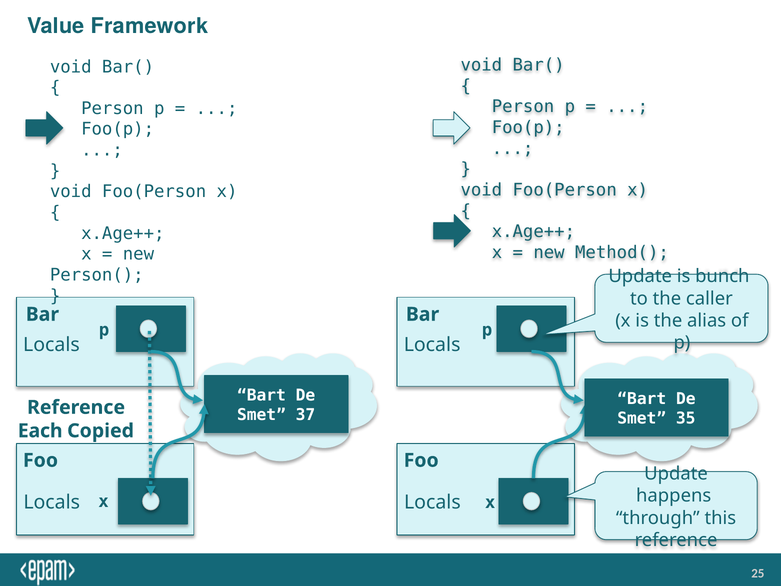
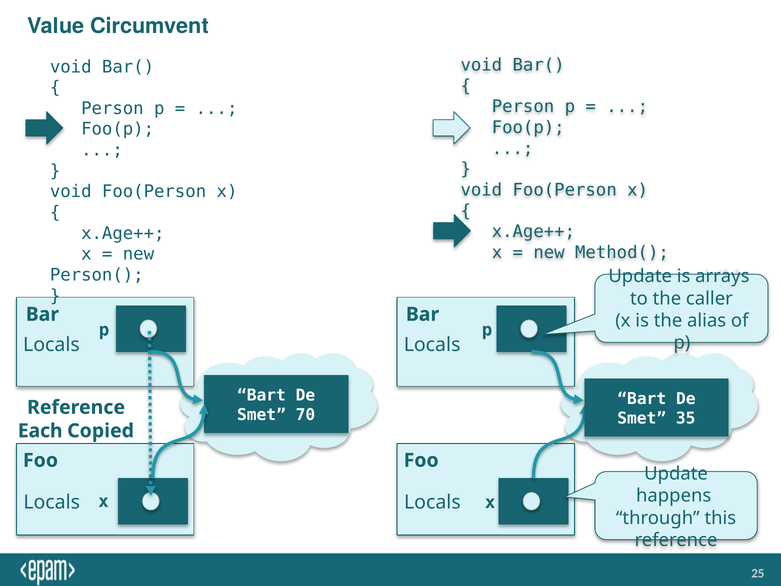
Framework: Framework -> Circumvent (150, 26)
bunch: bunch -> arrays (722, 276)
37: 37 -> 70 (305, 415)
